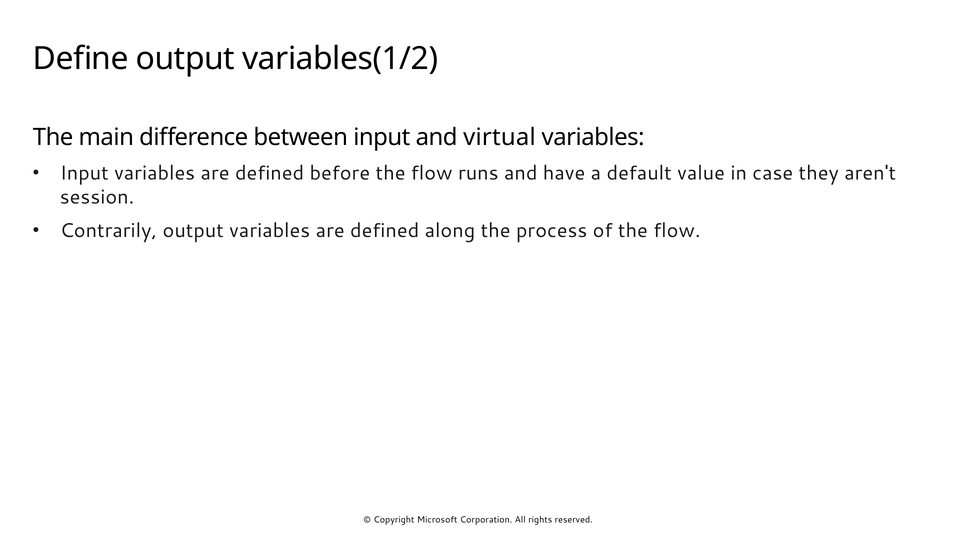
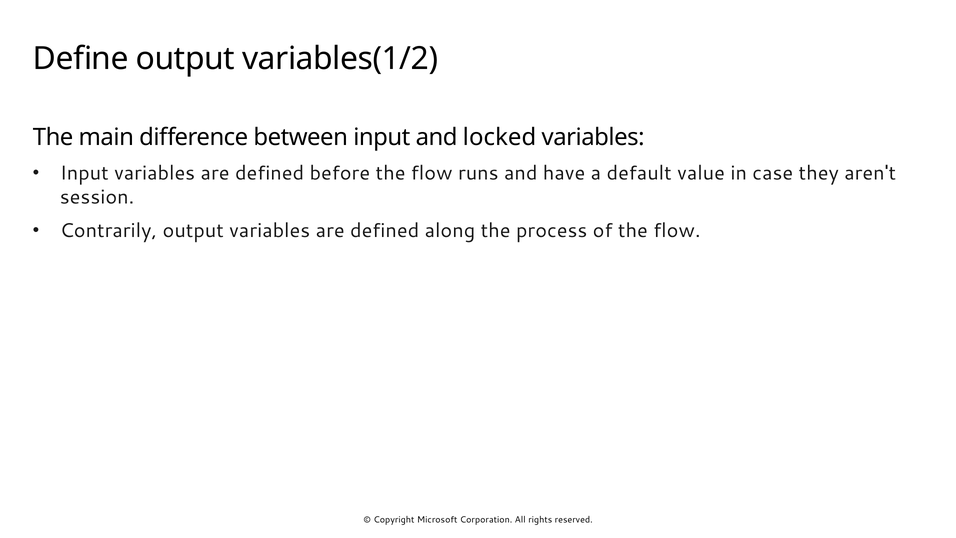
virtual: virtual -> locked (500, 137)
